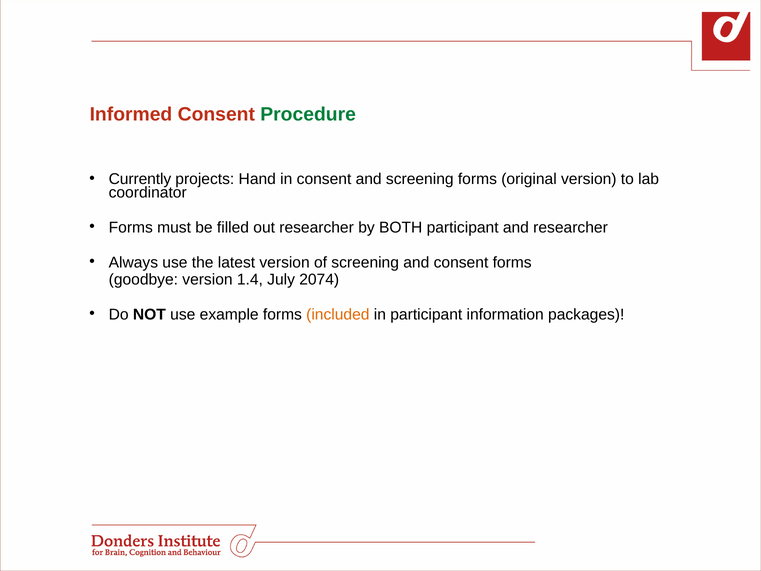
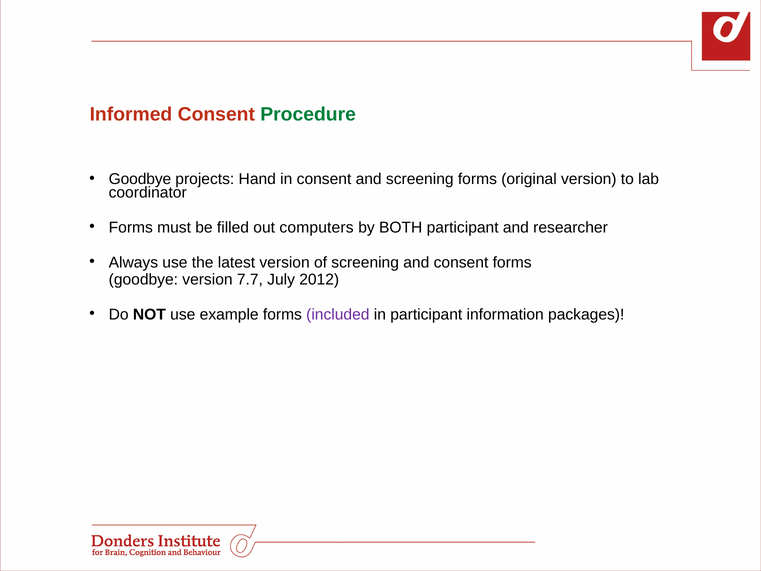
Currently: Currently -> Goodbye (140, 179)
out researcher: researcher -> computers (317, 227)
1.4: 1.4 -> 7.7 (250, 280)
2074: 2074 -> 2012 (319, 280)
included colour: orange -> purple (338, 314)
